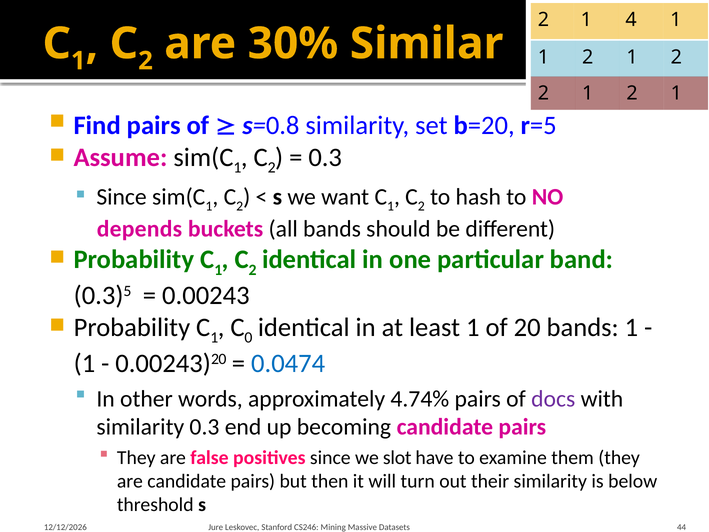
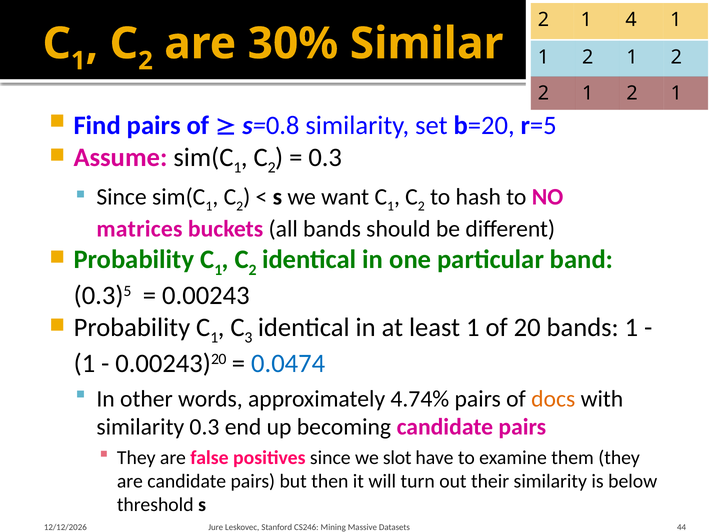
depends: depends -> matrices (139, 229)
0: 0 -> 3 (248, 338)
docs colour: purple -> orange (553, 399)
